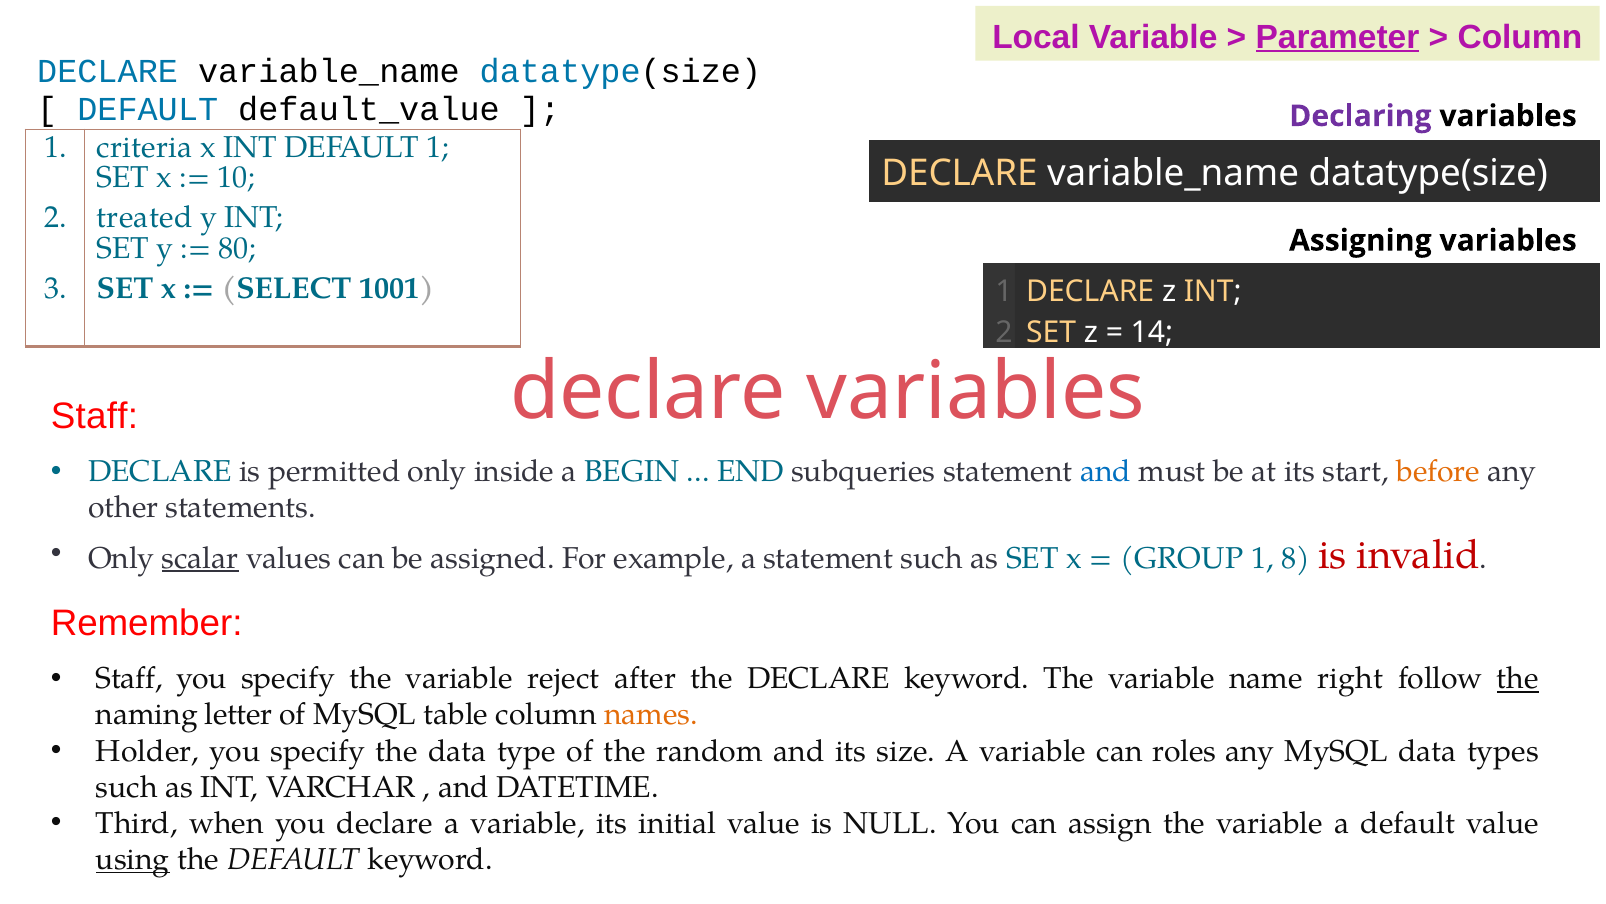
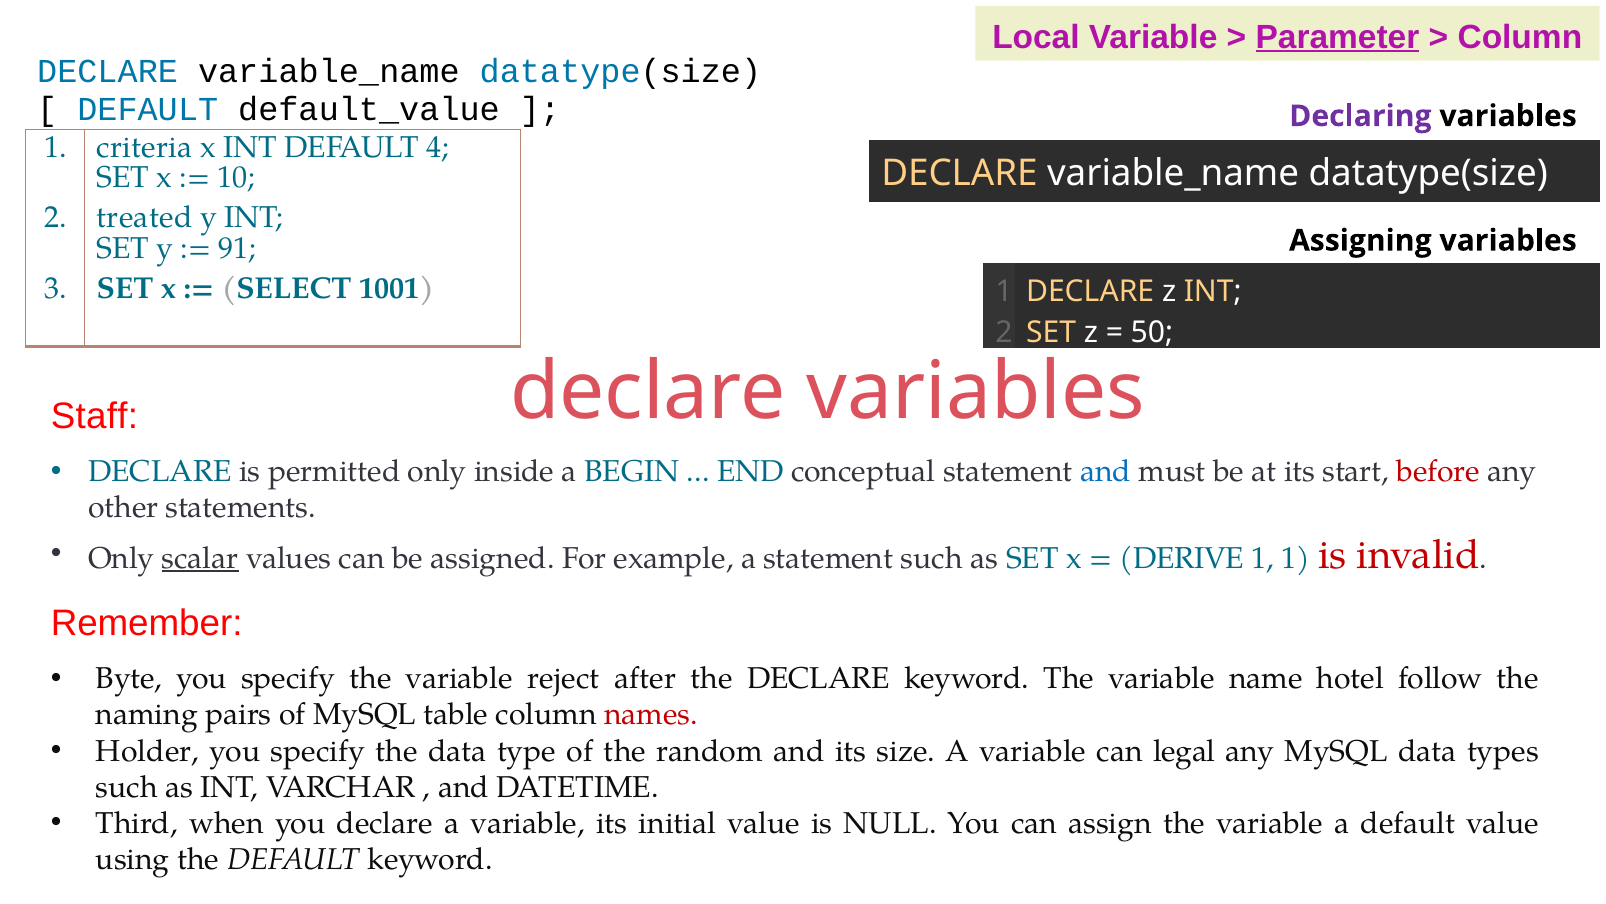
DEFAULT 1: 1 -> 4 (438, 147)
80: 80 -> 91 (238, 248)
14: 14 -> 50 (1152, 332)
subqueries: subqueries -> conceptual (863, 472)
before colour: orange -> red (1438, 472)
GROUP: GROUP -> DERIVE (1182, 558)
1 8: 8 -> 1 (1296, 558)
Staff: Staff -> Byte (129, 678)
right: right -> hotel (1350, 678)
the underline: present -> none (1518, 678)
letter: letter -> pairs (239, 714)
names colour: orange -> red (651, 714)
roles: roles -> legal (1184, 751)
using underline: present -> none (133, 859)
